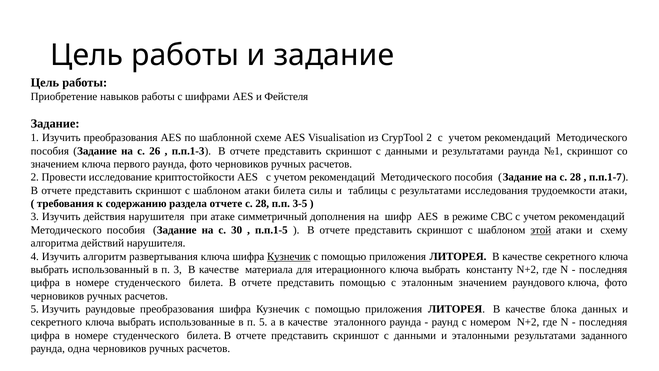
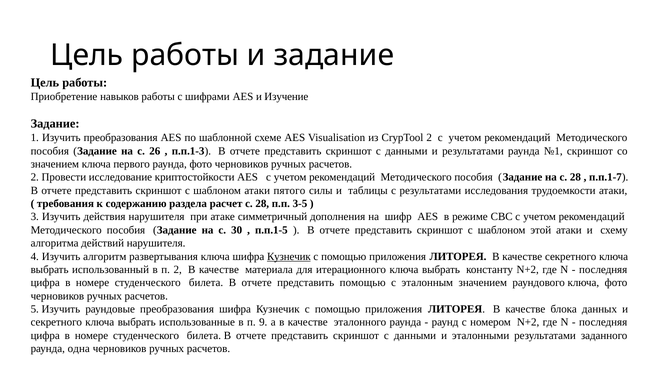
Фейстеля: Фейстеля -> Изучение (286, 96)
атаки билета: билета -> пятого (289, 190)
раздела отчете: отчете -> расчет (226, 204)
этой underline: present -> none (541, 230)
п 3: 3 -> 2 (178, 269)
п 5: 5 -> 9 (263, 322)
